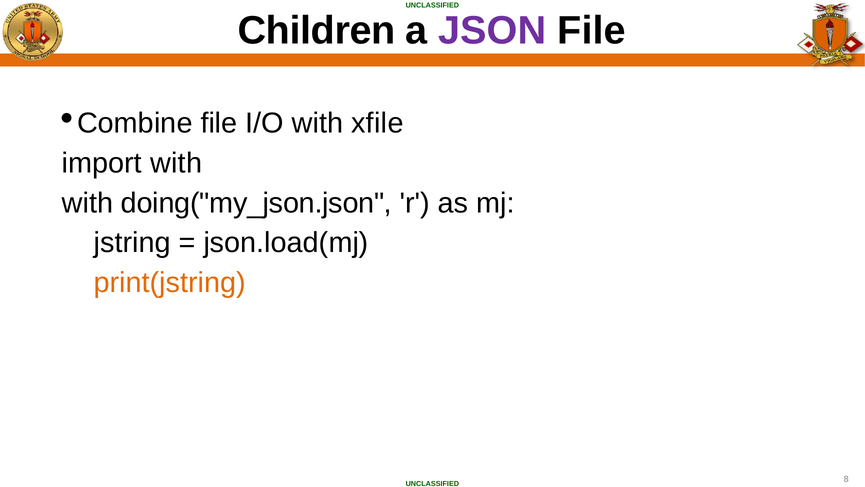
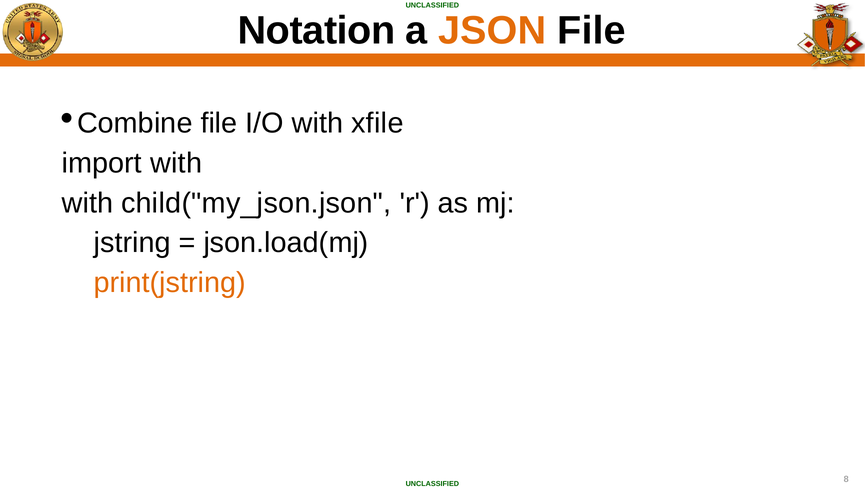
Children: Children -> Notation (316, 31)
JSON colour: purple -> orange (492, 31)
doing("my_json.json: doing("my_json.json -> child("my_json.json (256, 203)
